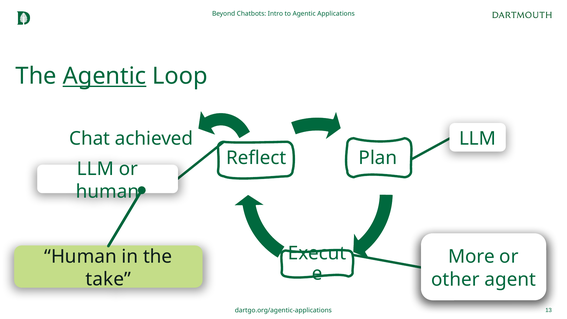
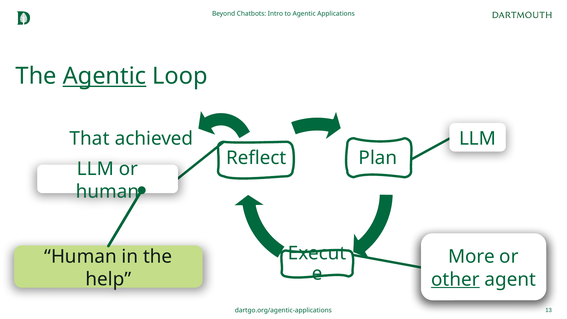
Chat: Chat -> That (89, 138)
take: take -> help (108, 279)
other underline: none -> present (455, 279)
